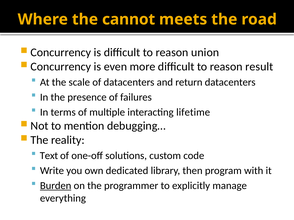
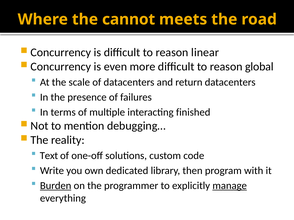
union: union -> linear (205, 53)
result: result -> global (259, 67)
lifetime: lifetime -> finished (193, 112)
manage underline: none -> present (230, 186)
